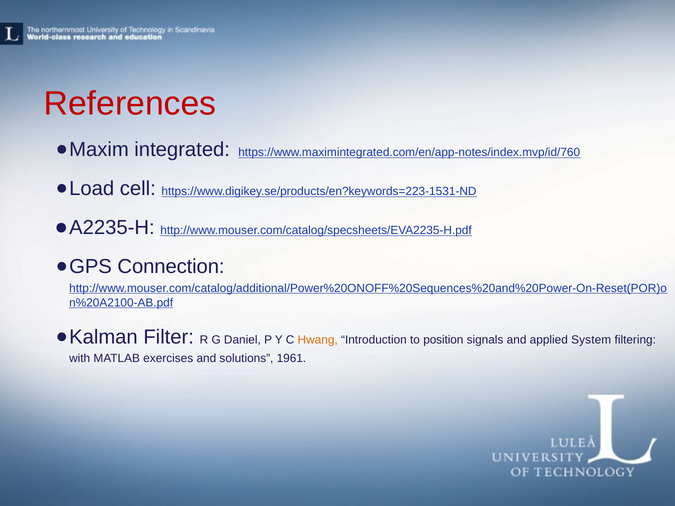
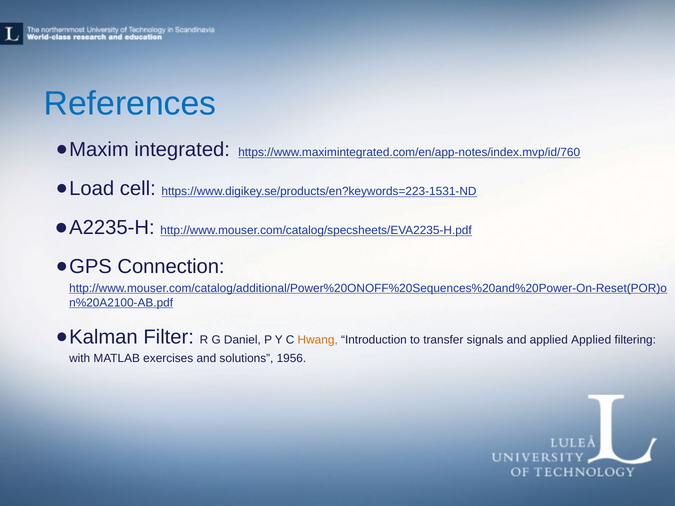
References colour: red -> blue (130, 104)
position: position -> transfer (443, 340)
applied System: System -> Applied (591, 340)
1961: 1961 -> 1956 (291, 359)
